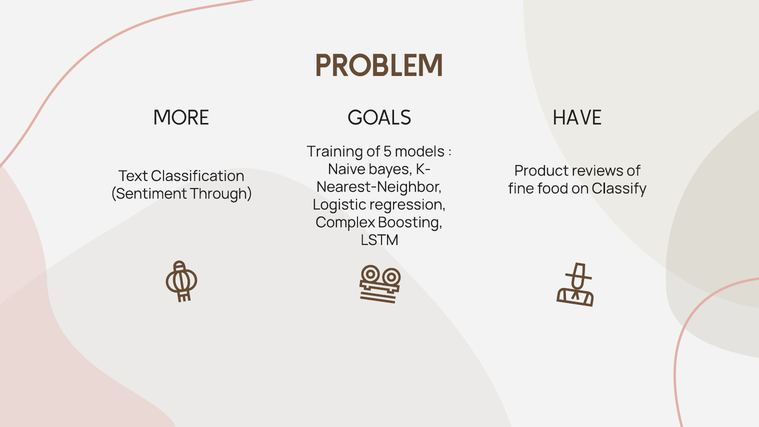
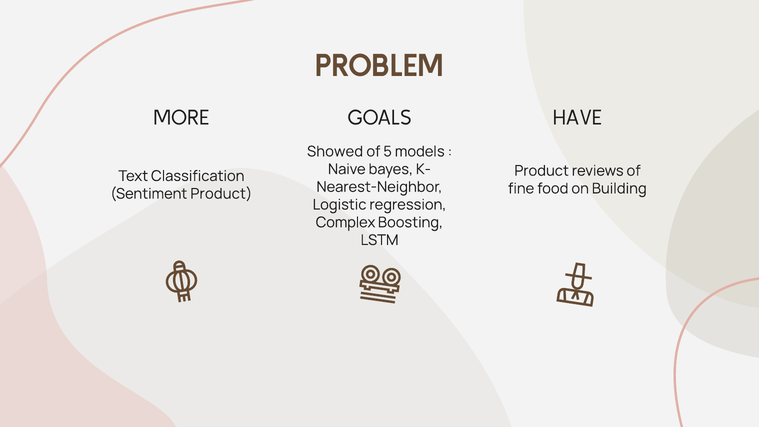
Training: Training -> Showed (335, 152)
Classify: Classify -> Building (619, 189)
Sentiment Through: Through -> Product (221, 194)
